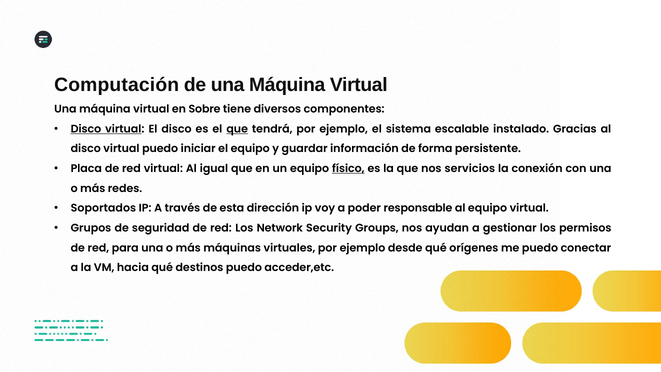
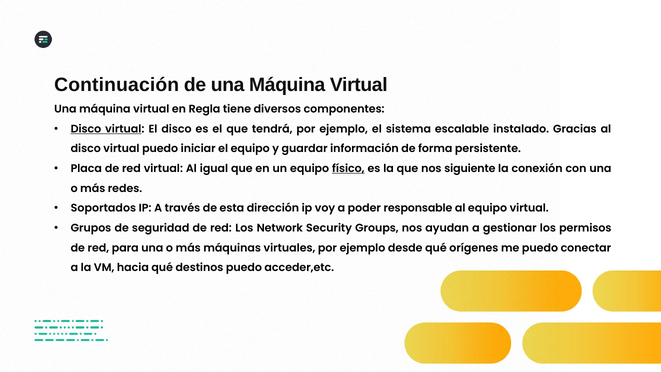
Computación: Computación -> Continuación (117, 85)
Sobre: Sobre -> Regla (204, 109)
que underline: present -> none (237, 129)
servicios: servicios -> siguiente (470, 169)
